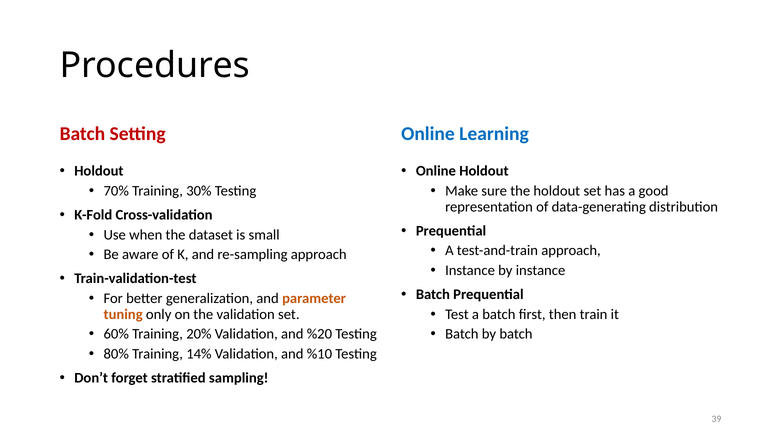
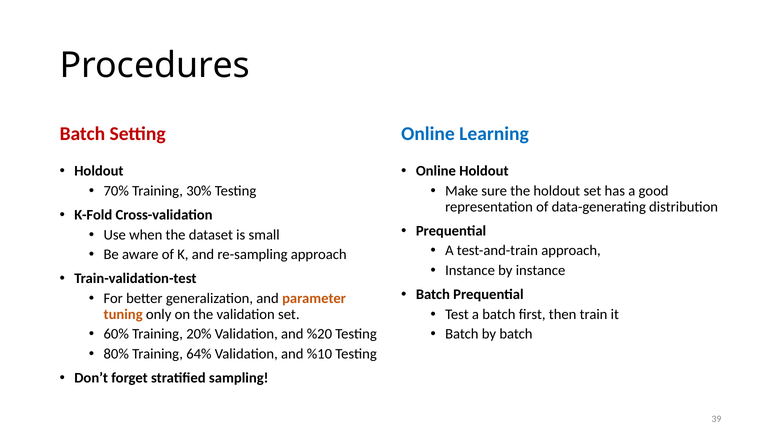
14%: 14% -> 64% (199, 354)
